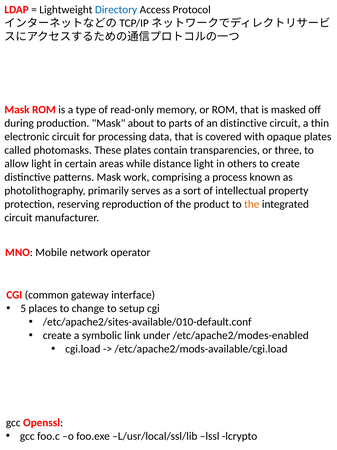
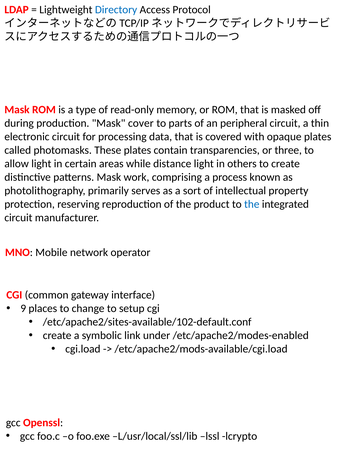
about: about -> cover (141, 123)
an distinctive: distinctive -> peripheral (244, 123)
the colour: orange -> blue (252, 204)
5: 5 -> 9 (23, 308)
/etc/apache2/sites-available/010-default.conf: /etc/apache2/sites-available/010-default.conf -> /etc/apache2/sites-available/102-default.conf (147, 321)
